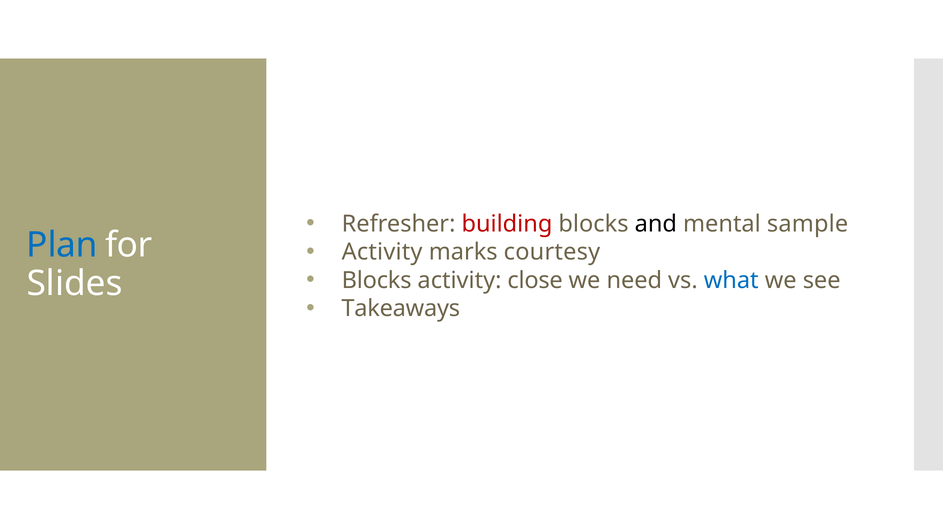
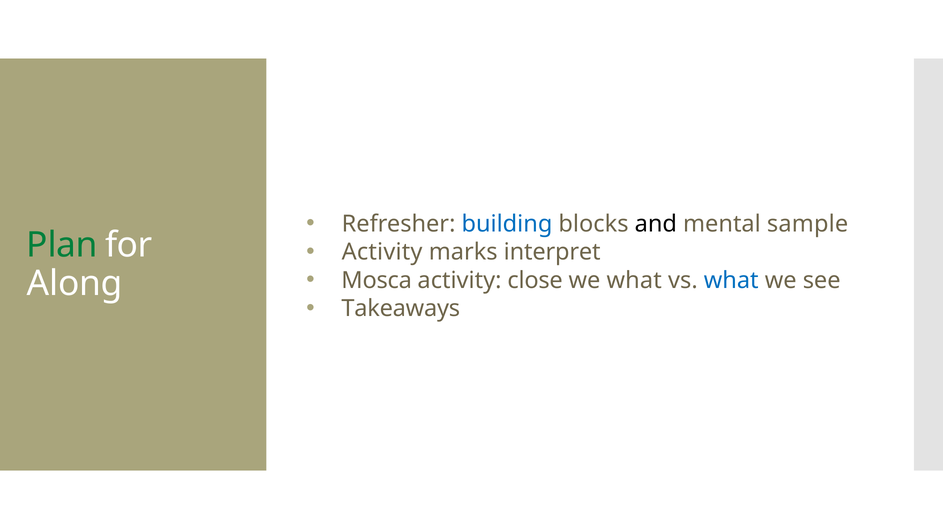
building colour: red -> blue (507, 224)
Plan colour: blue -> green (62, 246)
courtesy: courtesy -> interpret (552, 252)
Blocks: Blocks -> Mosca (377, 281)
we need: need -> what (634, 281)
Slides: Slides -> Along (75, 284)
